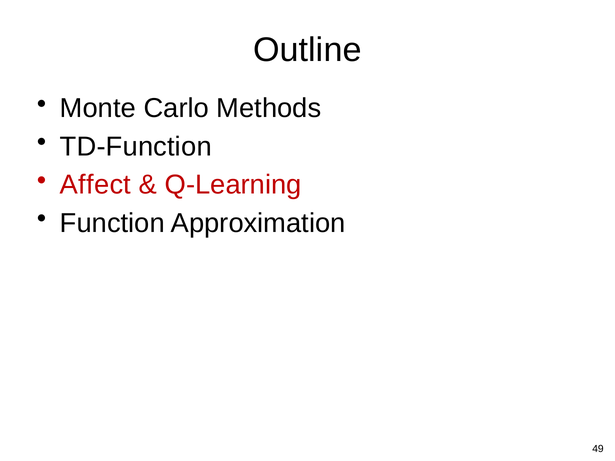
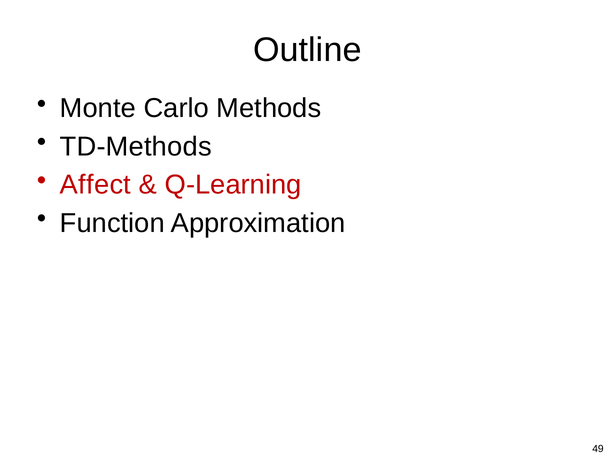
TD-Function: TD-Function -> TD-Methods (136, 147)
